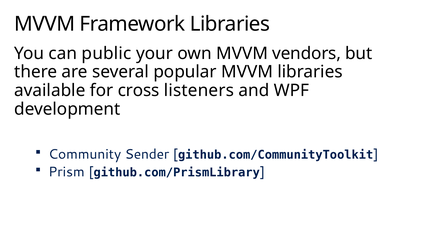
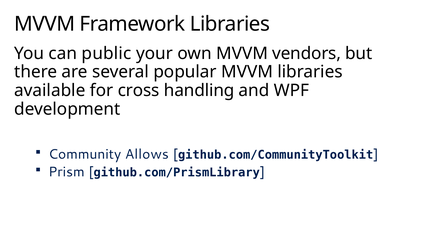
listeners: listeners -> handling (199, 90)
Sender: Sender -> Allows (147, 154)
